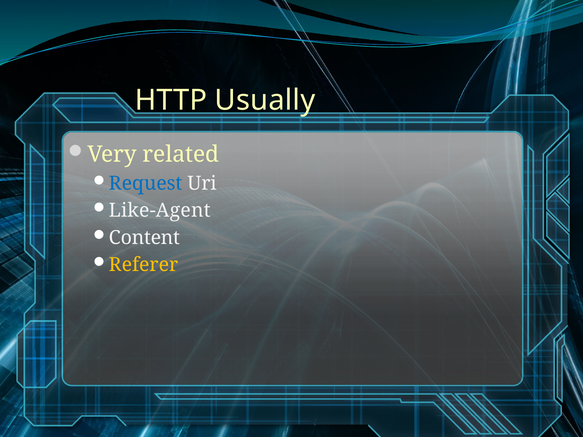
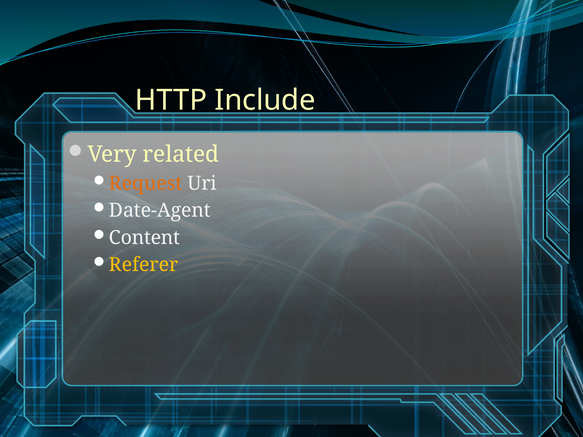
Usually: Usually -> Include (265, 100)
Request colour: blue -> orange (146, 183)
Like-Agent: Like-Agent -> Date-Agent (160, 211)
